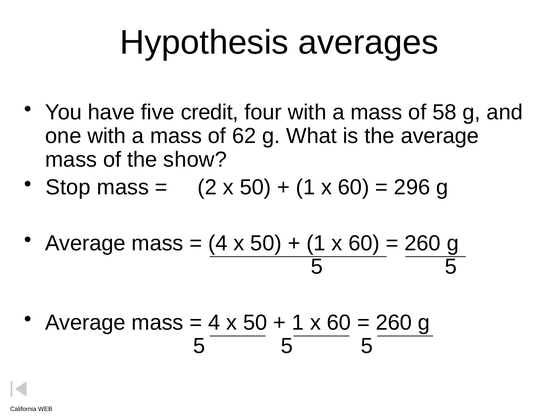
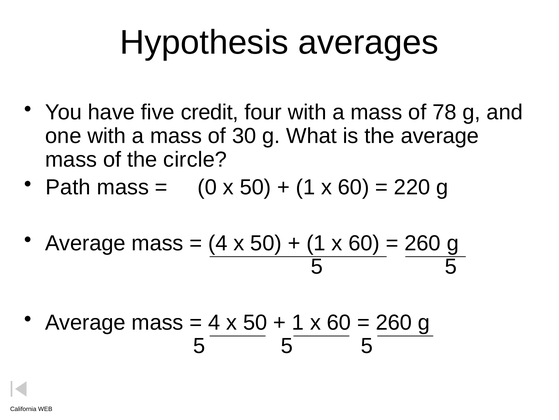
58: 58 -> 78 (445, 112)
62: 62 -> 30 (244, 136)
show: show -> circle (195, 159)
Stop: Stop -> Path (68, 187)
2: 2 -> 0 (207, 187)
296: 296 -> 220 (412, 187)
